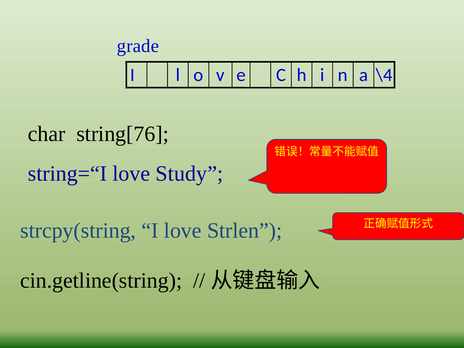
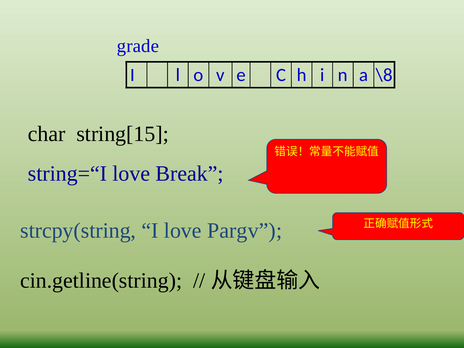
\4: \4 -> \8 (384, 75)
string[76: string[76 -> string[15 (123, 134)
Study: Study -> Break (190, 174)
Strlen: Strlen -> Pargv (245, 230)
